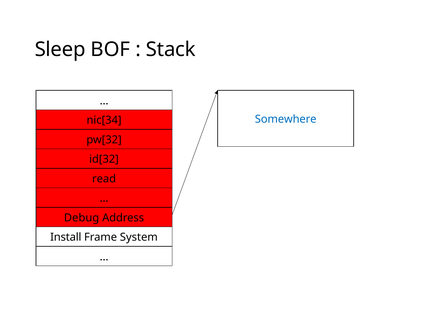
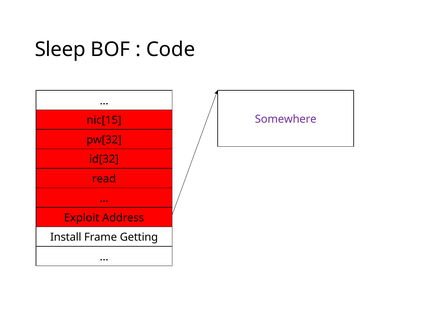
Stack: Stack -> Code (171, 50)
Somewhere colour: blue -> purple (286, 119)
nic[34: nic[34 -> nic[15 (104, 120)
Debug: Debug -> Exploit (82, 218)
System: System -> Getting (139, 237)
